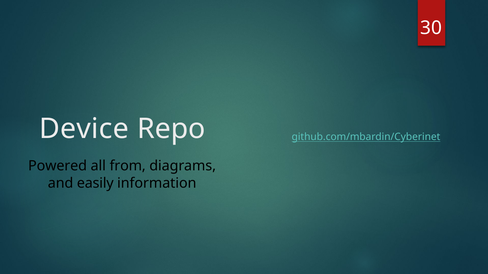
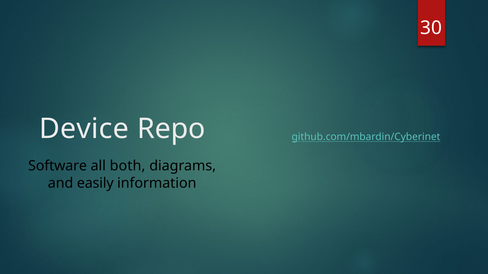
Powered: Powered -> Software (58, 166)
from: from -> both (128, 166)
